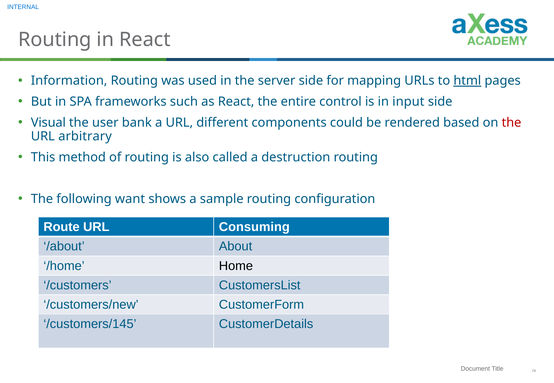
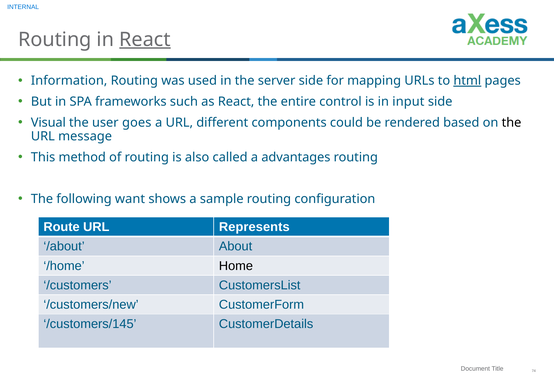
React underline: none -> present (145, 40)
bank: bank -> goes (137, 123)
the colour: red -> black (512, 123)
arbitrary: arbitrary -> message (85, 136)
destruction: destruction -> advantages (296, 157)
Consuming: Consuming -> Represents (254, 227)
